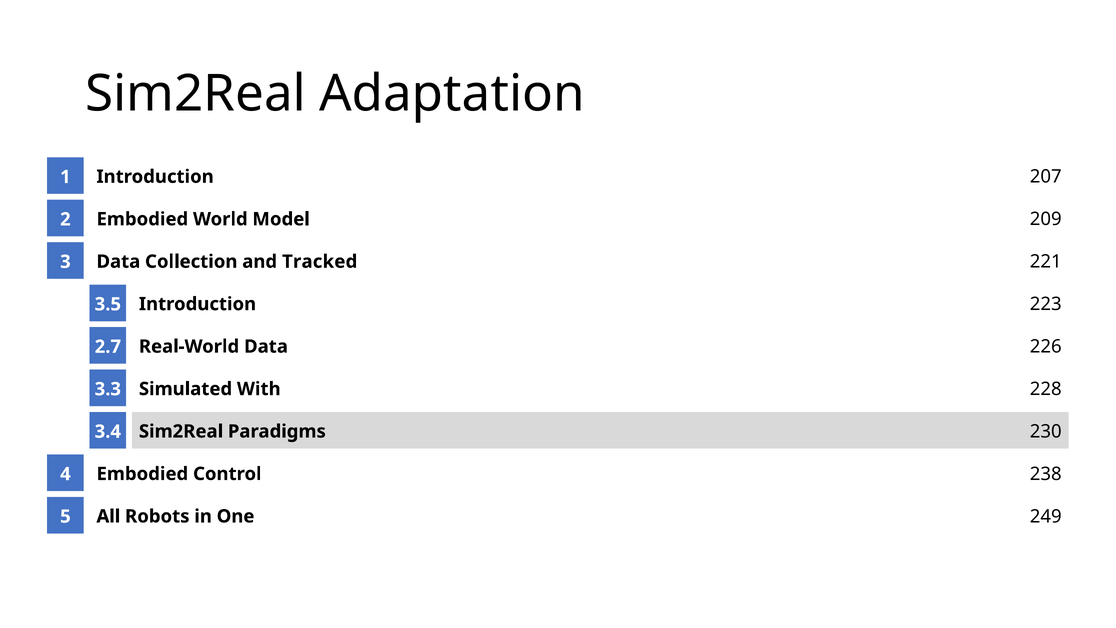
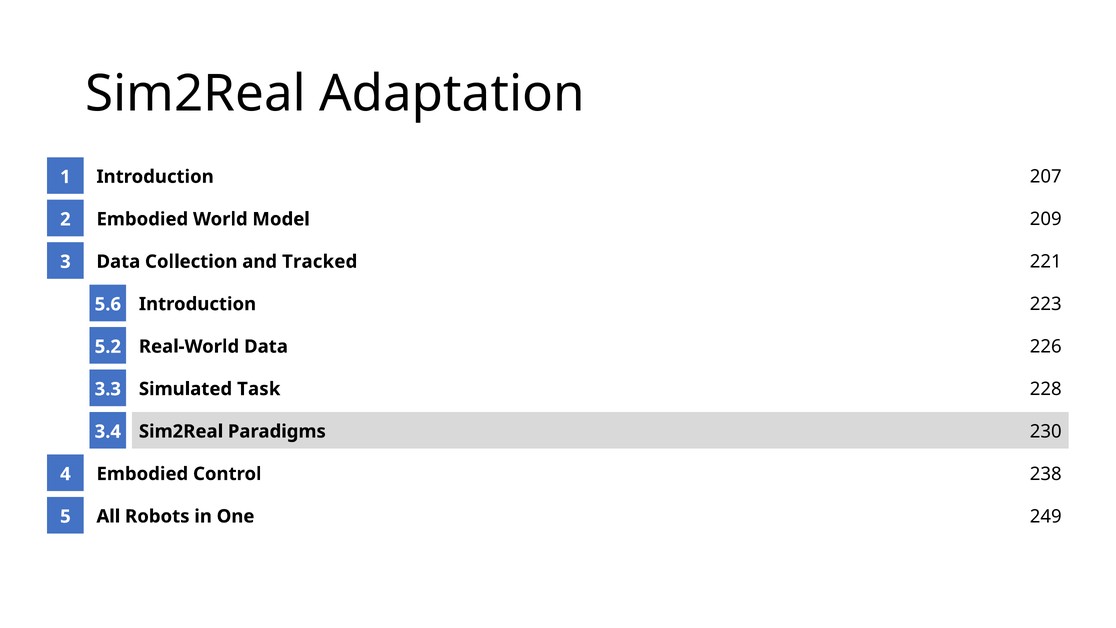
3.5: 3.5 -> 5.6 (108, 304)
2.7: 2.7 -> 5.2 (108, 347)
With: With -> Task (259, 389)
